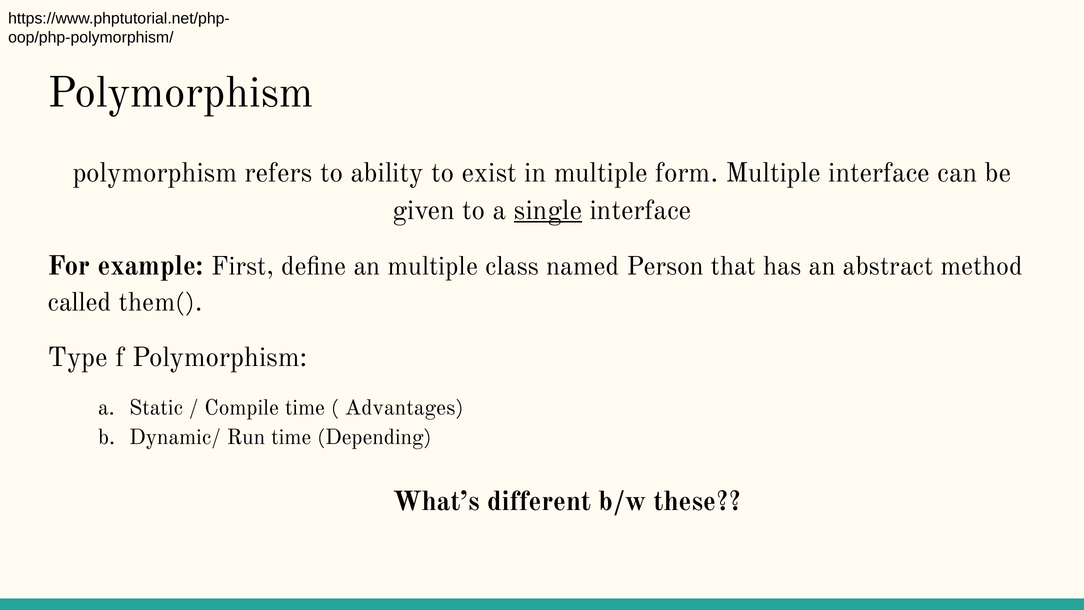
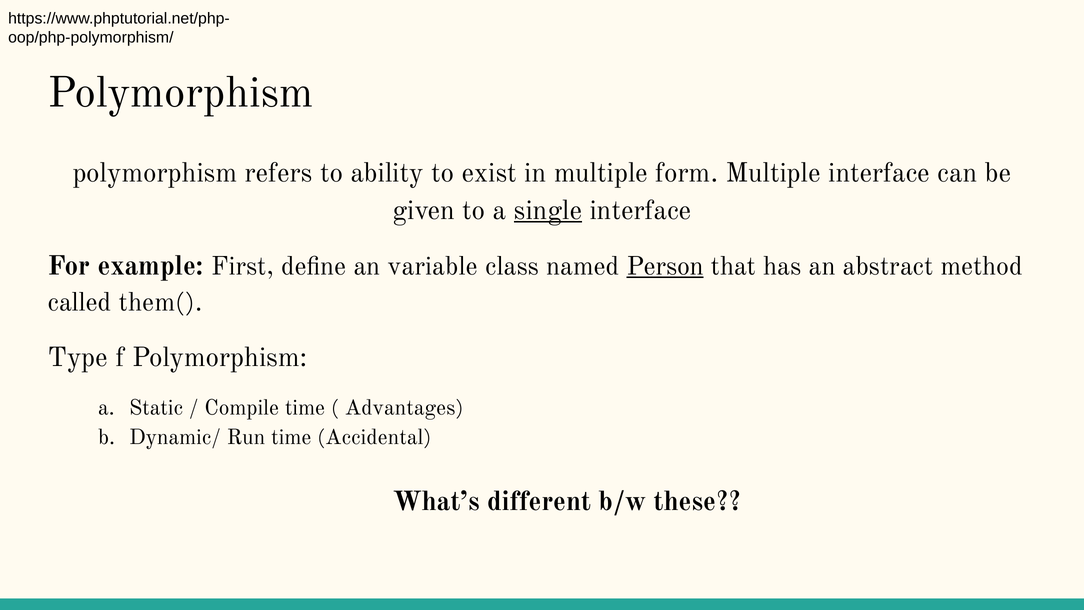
an multiple: multiple -> variable (433, 266)
Person underline: none -> present (665, 266)
Depending: Depending -> Accidental (374, 437)
